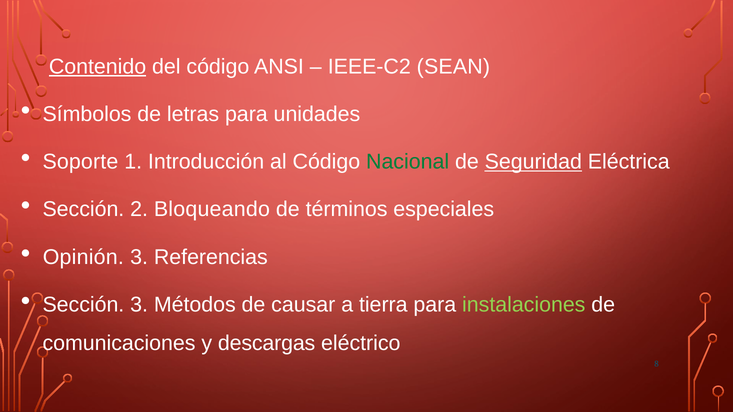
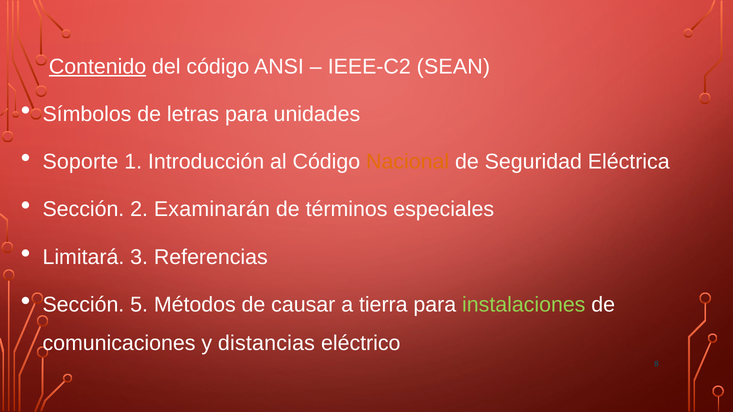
Nacional colour: green -> orange (408, 162)
Seguridad underline: present -> none (533, 162)
Bloqueando: Bloqueando -> Examinarán (212, 210)
Opinión: Opinión -> Limitará (83, 257)
Sección 3: 3 -> 5 (139, 305)
descargas: descargas -> distancias (266, 343)
